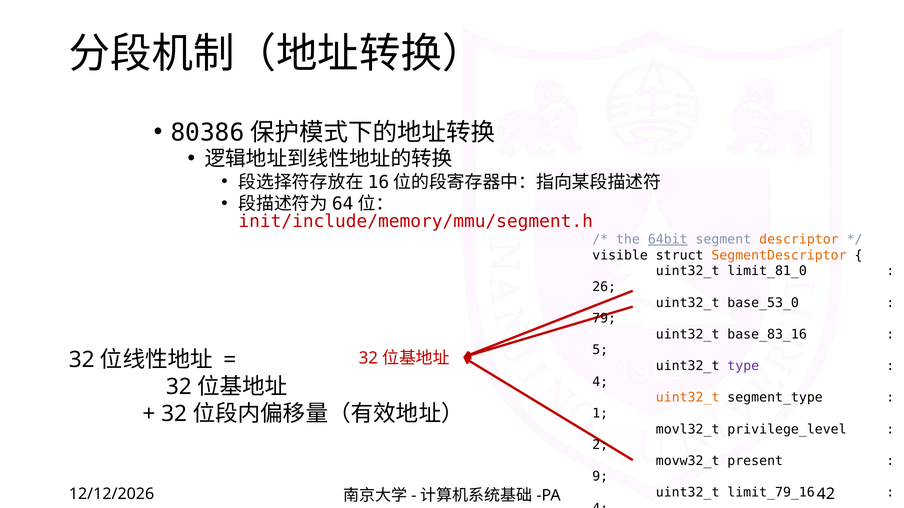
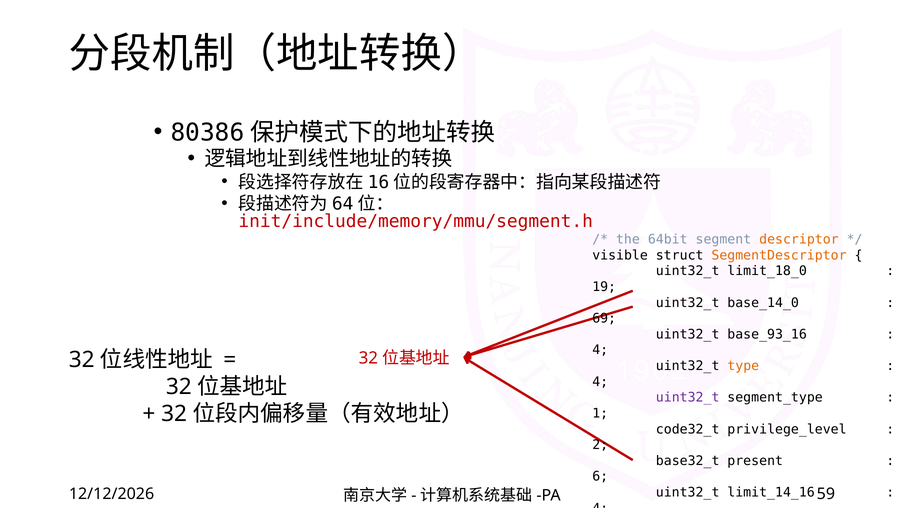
64bit underline: present -> none (668, 240)
limit_81_0: limit_81_0 -> limit_18_0 (767, 271)
26: 26 -> 19 (604, 287)
base_53_0: base_53_0 -> base_14_0 (763, 303)
79: 79 -> 69 (604, 319)
base_83_16: base_83_16 -> base_93_16 (767, 335)
5: 5 -> 4 (600, 350)
type colour: purple -> orange (743, 366)
uint32_t colour: orange -> purple (688, 398)
movl32_t: movl32_t -> code32_t (688, 430)
movw32_t: movw32_t -> base32_t (688, 461)
9: 9 -> 6 (600, 477)
limit_79_16: limit_79_16 -> limit_14_16 (771, 493)
42: 42 -> 59 (826, 494)
